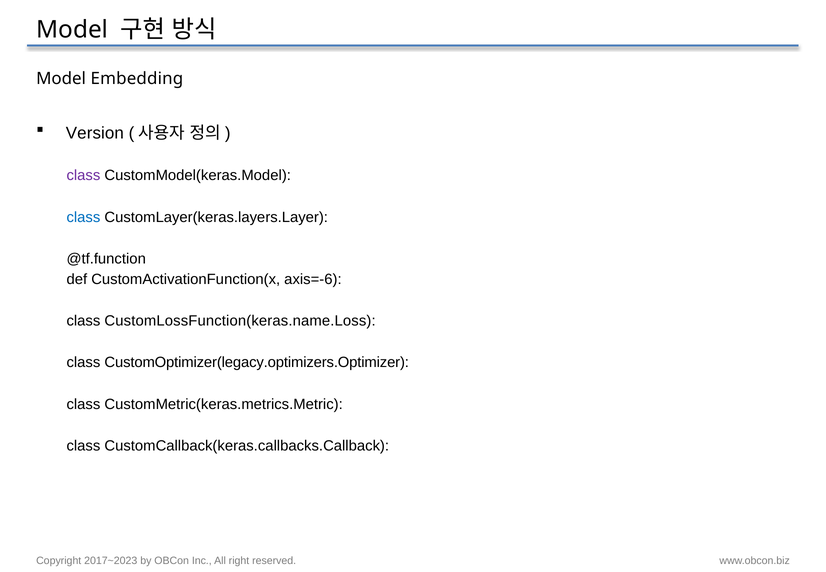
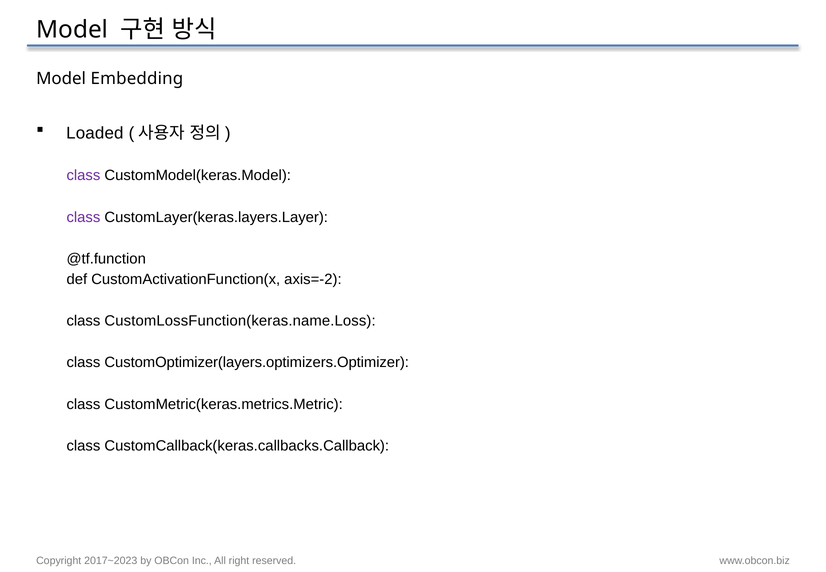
Version: Version -> Loaded (95, 133)
class colour: blue -> purple (83, 217)
axis=-6: axis=-6 -> axis=-2 (313, 279)
CustomOptimizer(legacy.optimizers.Optimizer: CustomOptimizer(legacy.optimizers.Optimizer -> CustomOptimizer(layers.optimizers.Optimizer (257, 362)
